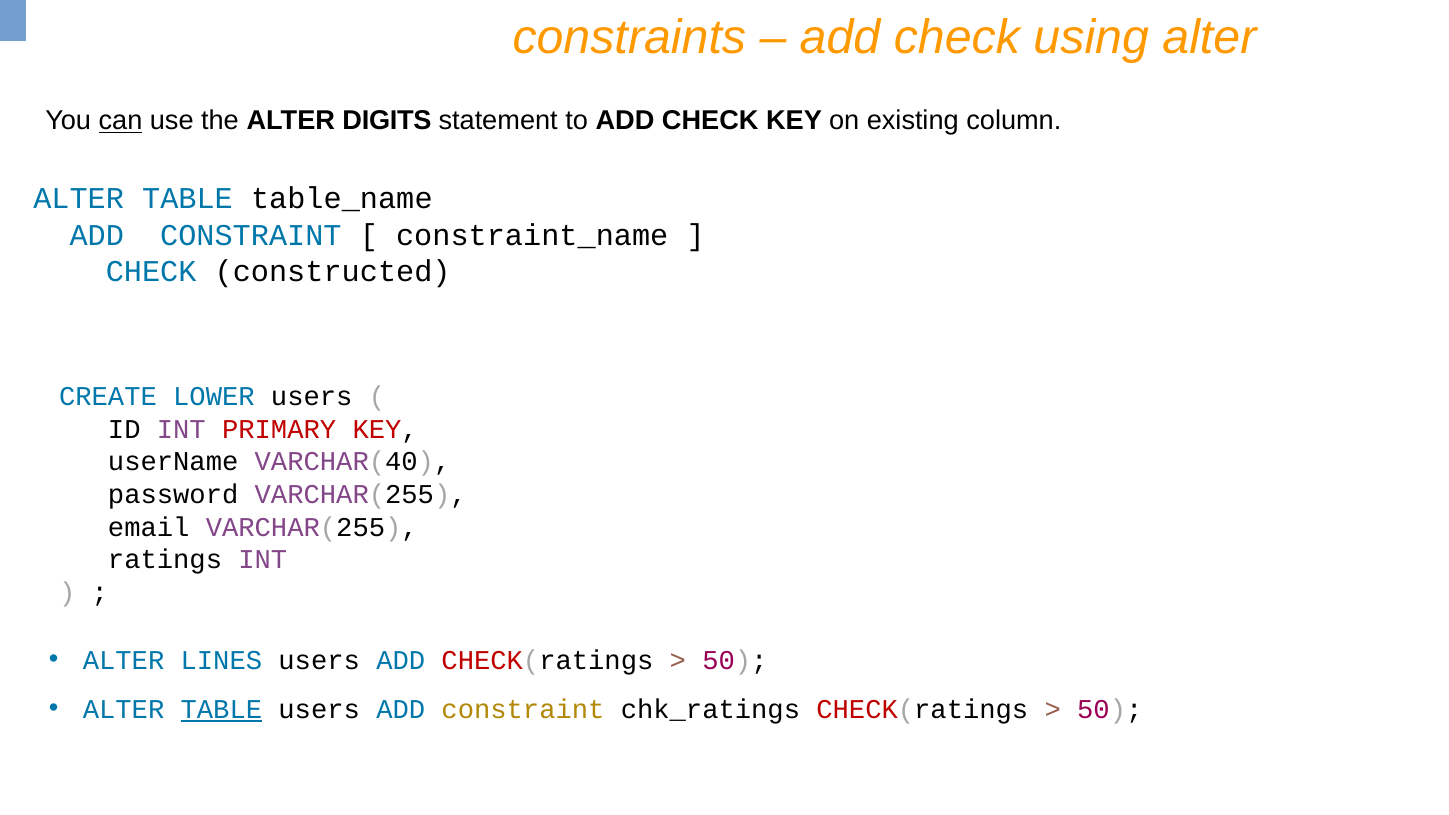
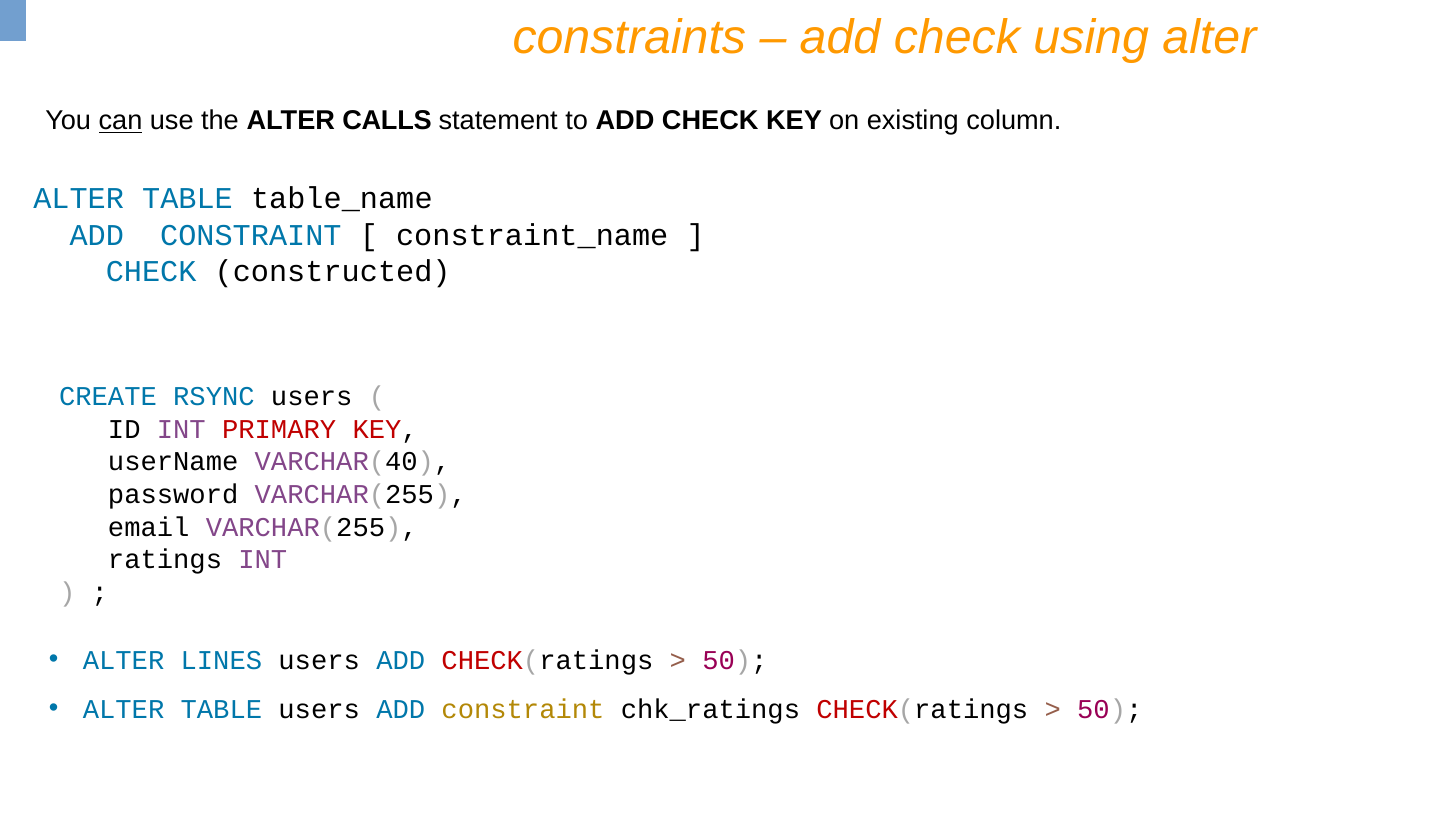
DIGITS: DIGITS -> CALLS (387, 121)
LOWER: LOWER -> RSYNC (214, 397)
TABLE underline: present -> none (221, 709)
